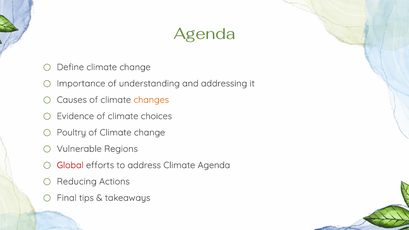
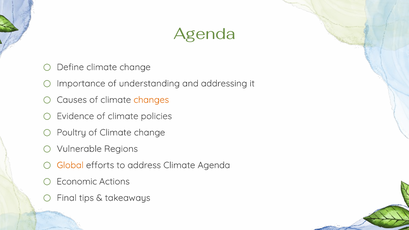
choices: choices -> policies (156, 116)
Global colour: red -> orange (70, 165)
Reducing: Reducing -> Economic (77, 182)
